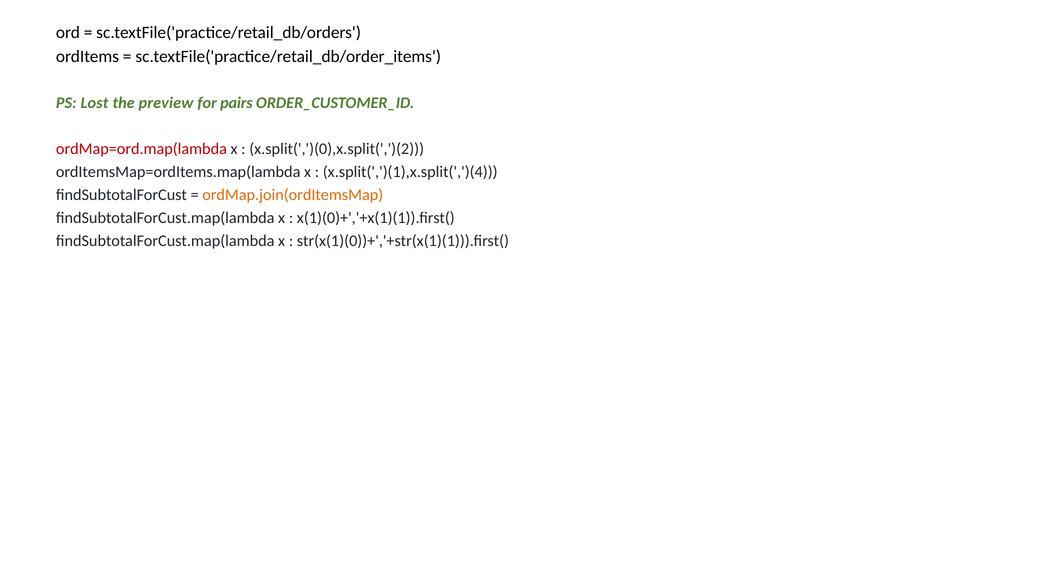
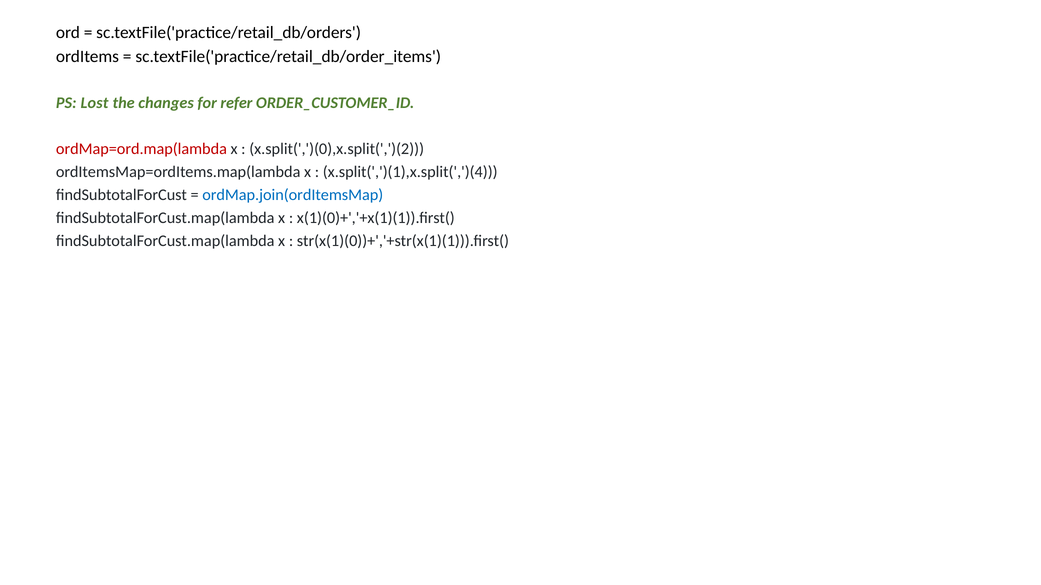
preview: preview -> changes (166, 103)
pairs: pairs -> refer (236, 103)
ordMap.join(ordItemsMap colour: orange -> blue (293, 195)
